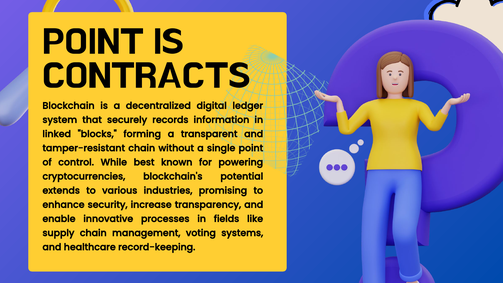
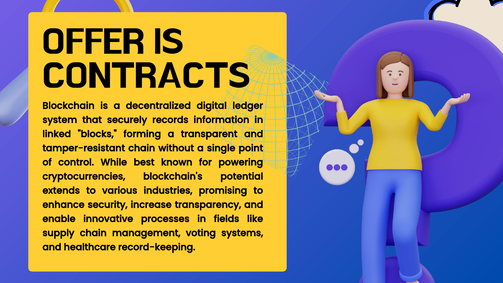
POINT: POINT -> OFFER (94, 41)
